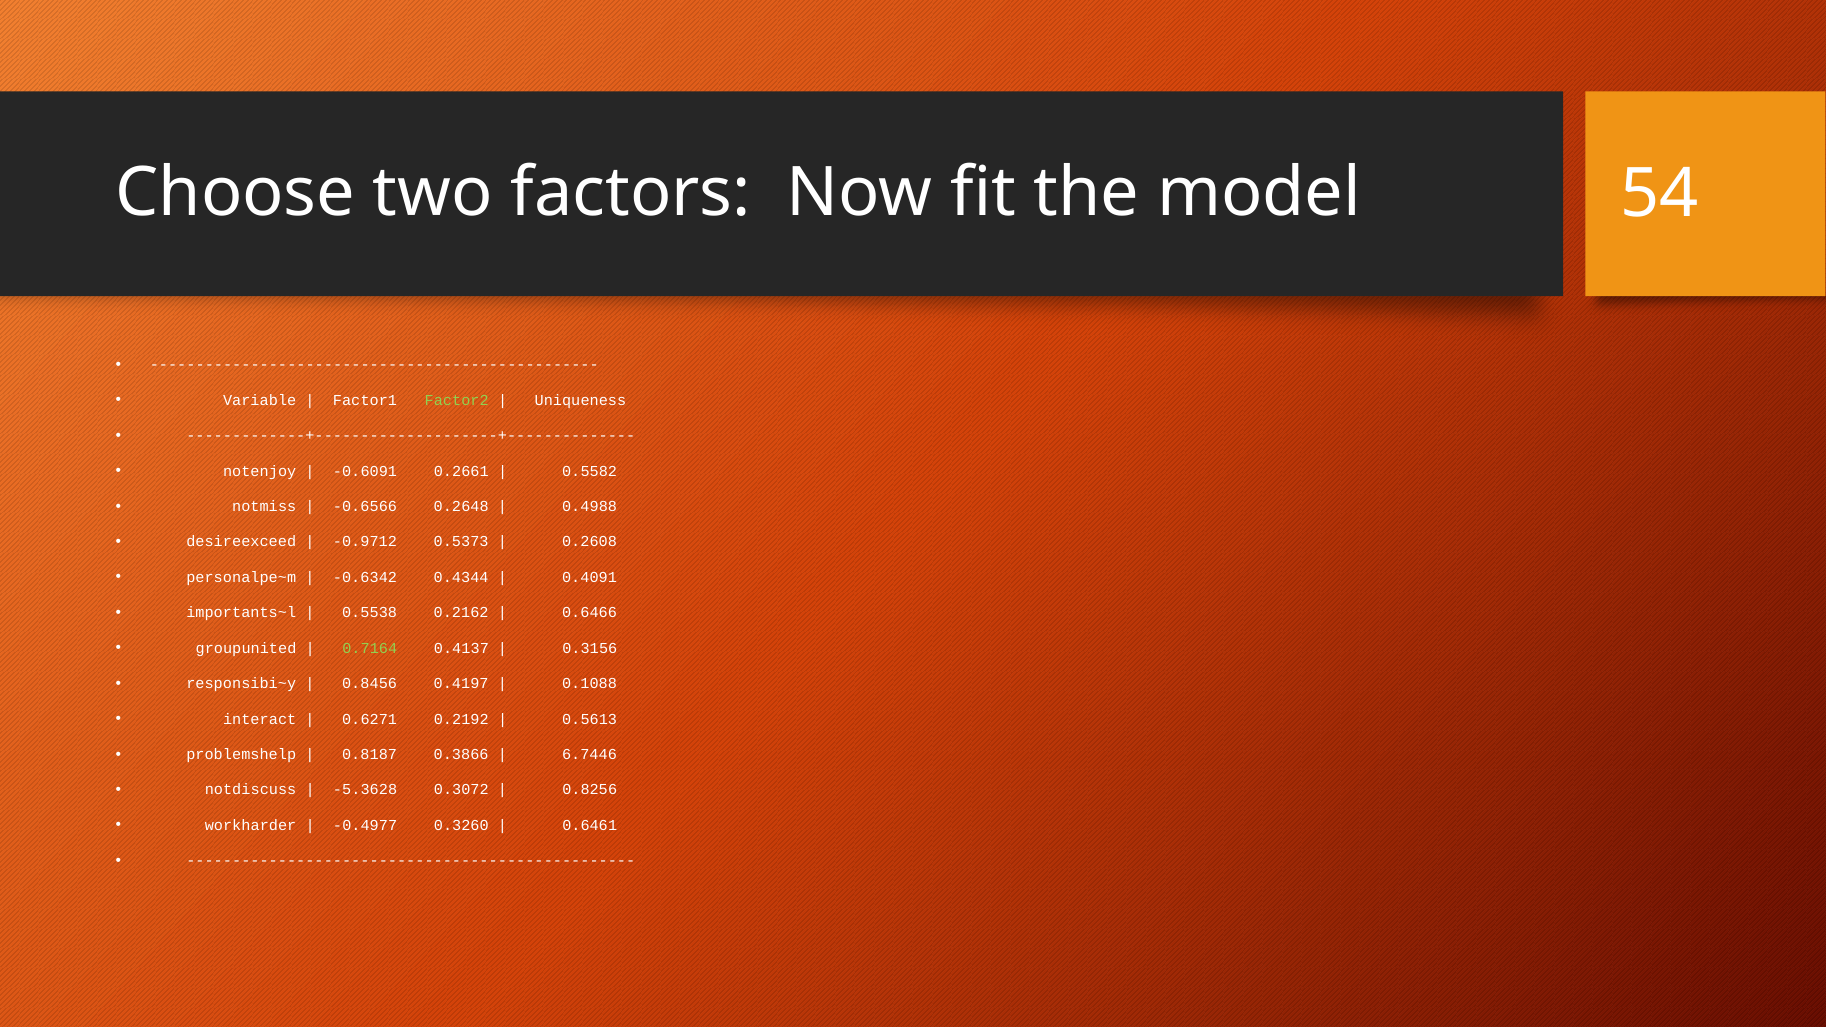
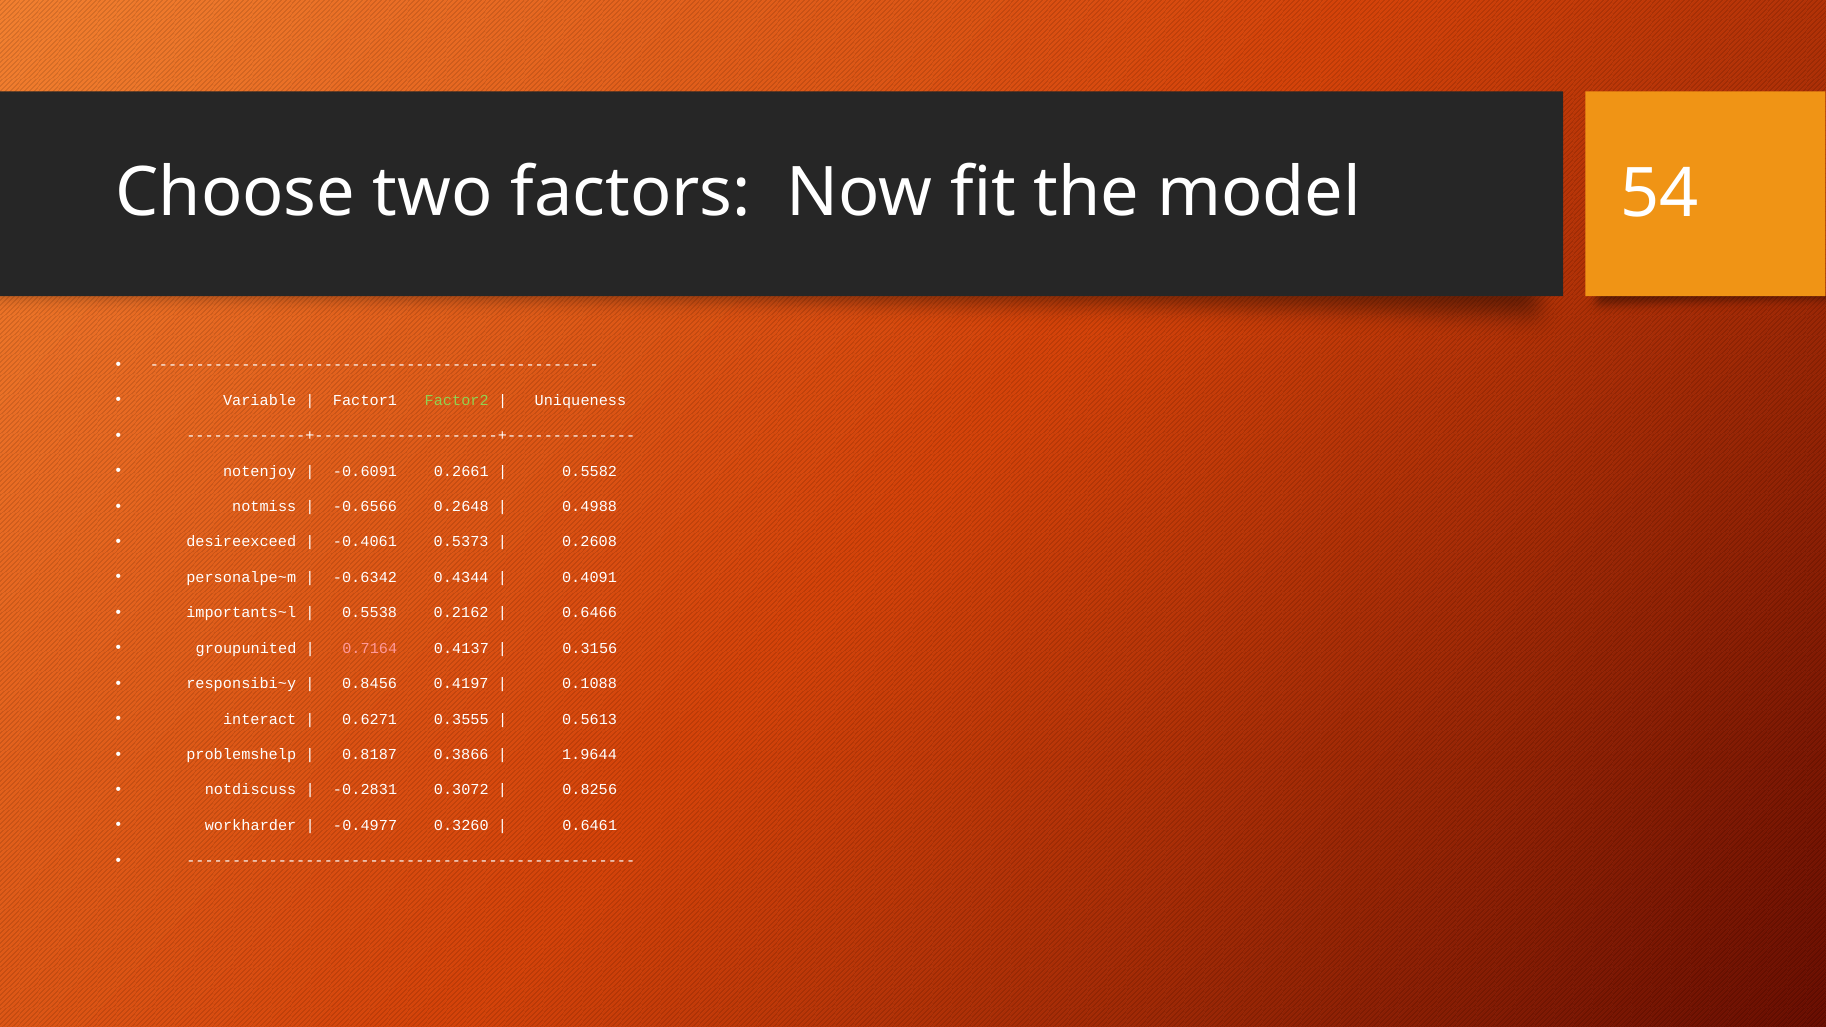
-0.9712: -0.9712 -> -0.4061 (365, 542)
0.7164 colour: light green -> pink (370, 648)
0.2192: 0.2192 -> 0.3555 (461, 719)
6.7446: 6.7446 -> 1.9644 (589, 755)
-5.3628: -5.3628 -> -0.2831 (365, 790)
